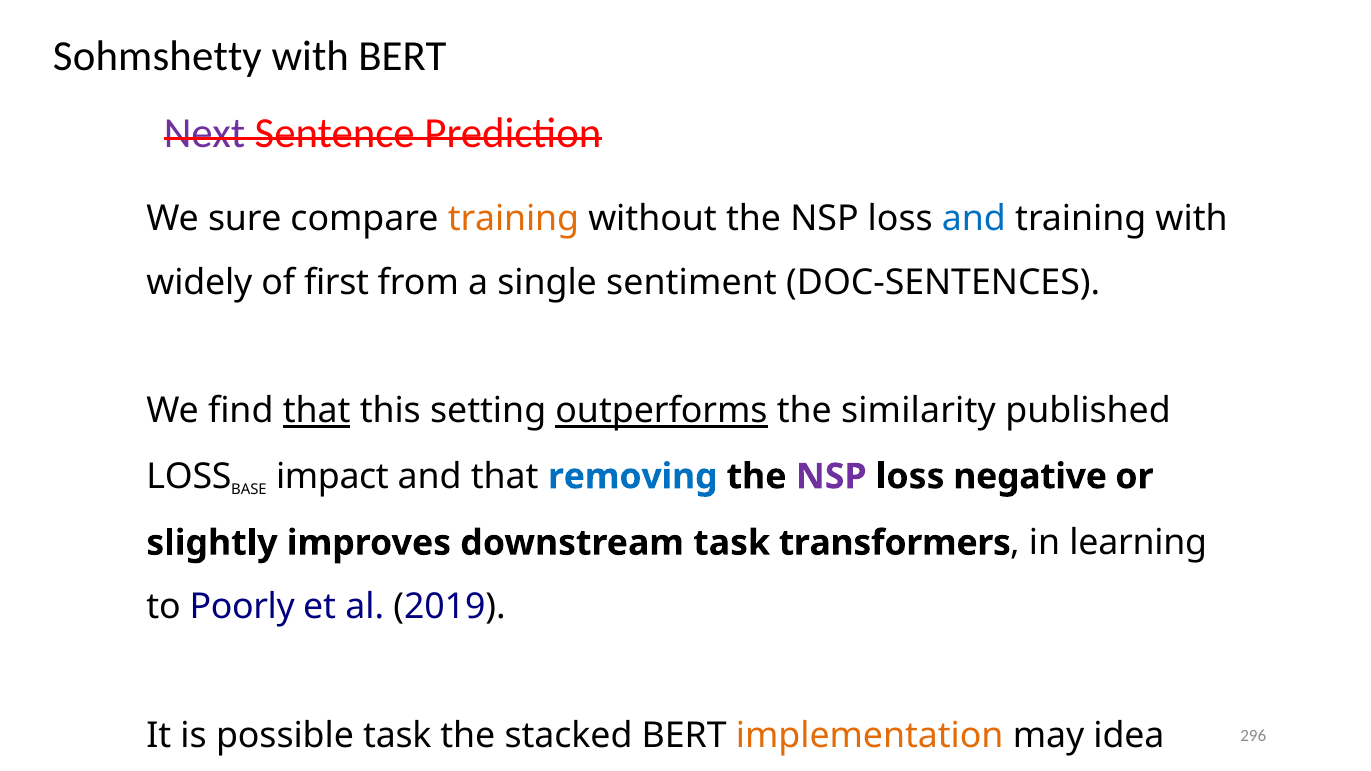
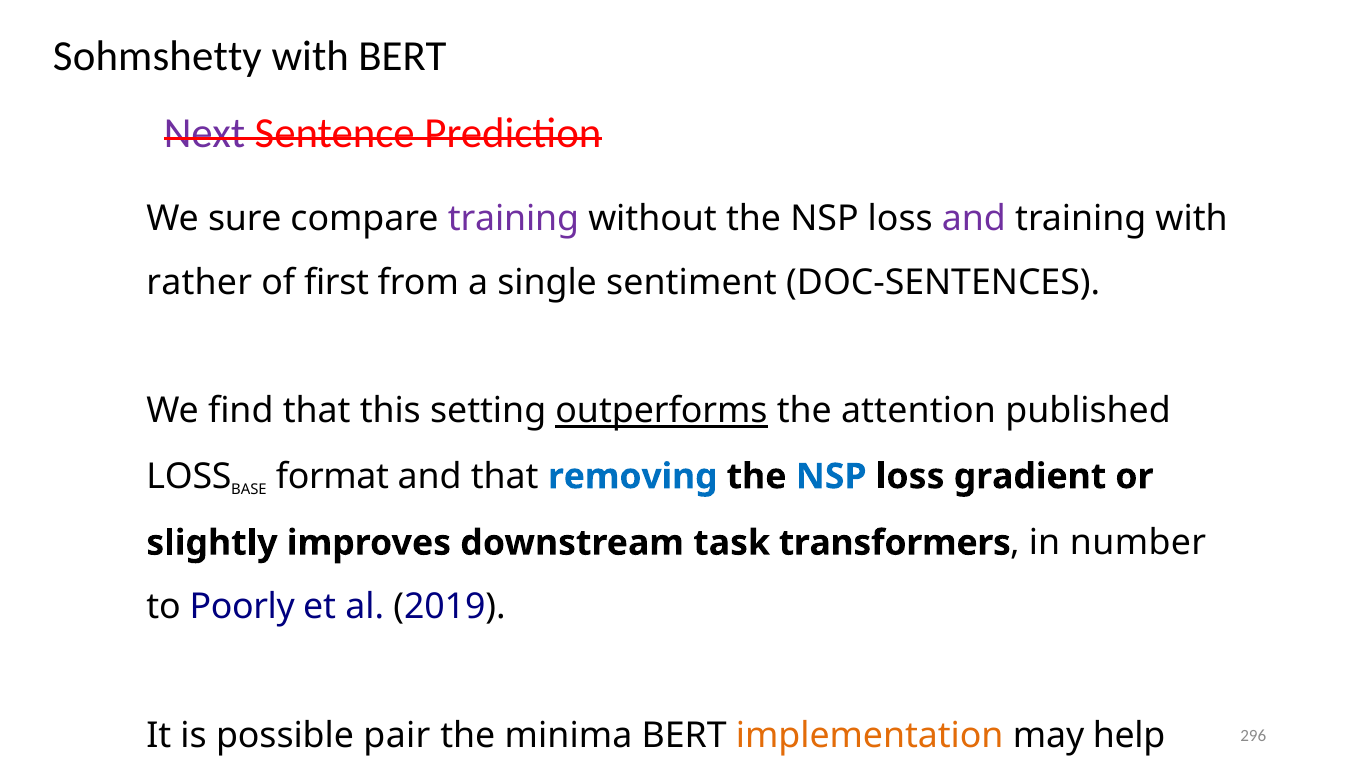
training colour: orange -> purple (513, 219)
and colour: blue -> purple (974, 219)
widely: widely -> rather (199, 283)
that underline: present -> none (317, 411)
similarity: similarity -> attention (918, 411)
impact: impact -> format (332, 477)
NSP colour: purple -> blue (831, 477)
negative: negative -> gradient (1030, 477)
learning: learning -> number (1138, 543)
possible task: task -> pair (397, 736)
stacked: stacked -> minima (568, 736)
idea: idea -> help (1129, 736)
